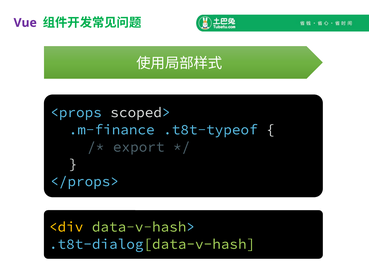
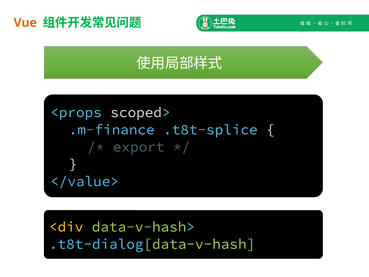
Vue colour: purple -> orange (25, 23)
.t8t-typeof: .t8t-typeof -> .t8t-splice (210, 129)
</props>: </props> -> </value> (85, 181)
